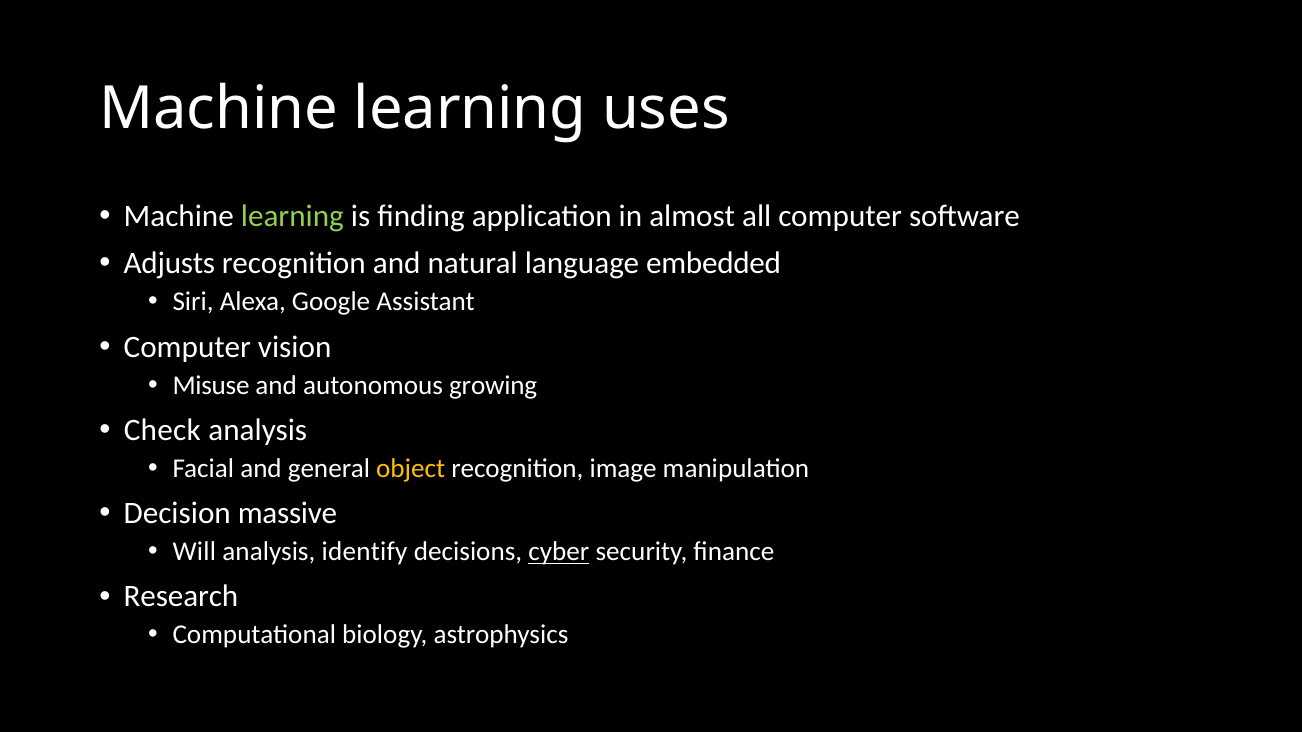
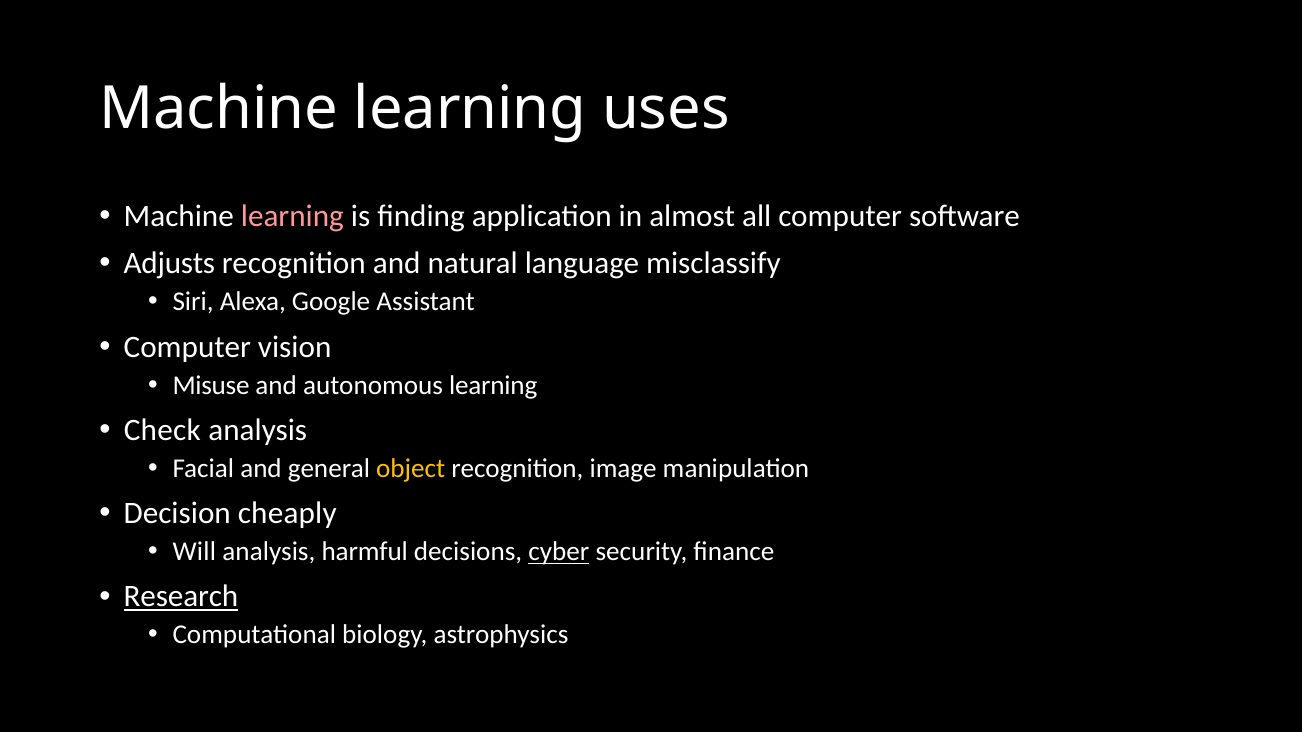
learning colour: light green -> pink (292, 216)
embedded: embedded -> misclassify (713, 264)
autonomous growing: growing -> learning (493, 385)
massive: massive -> cheaply (287, 514)
identify: identify -> harmful (365, 552)
Research underline: none -> present (181, 597)
